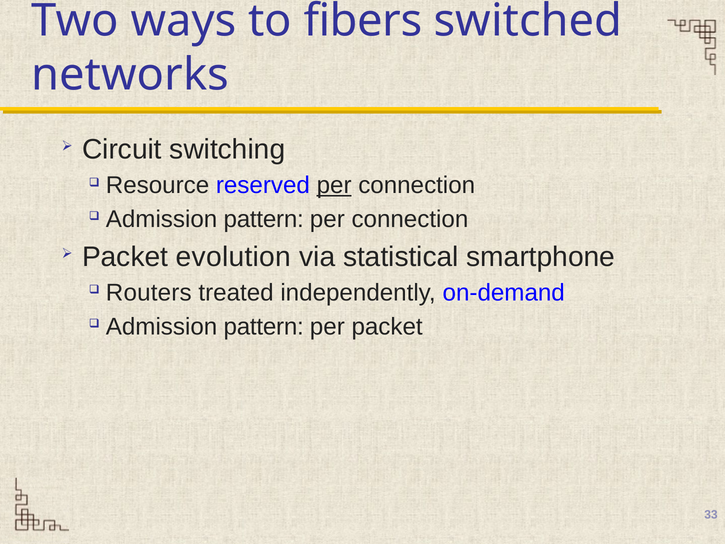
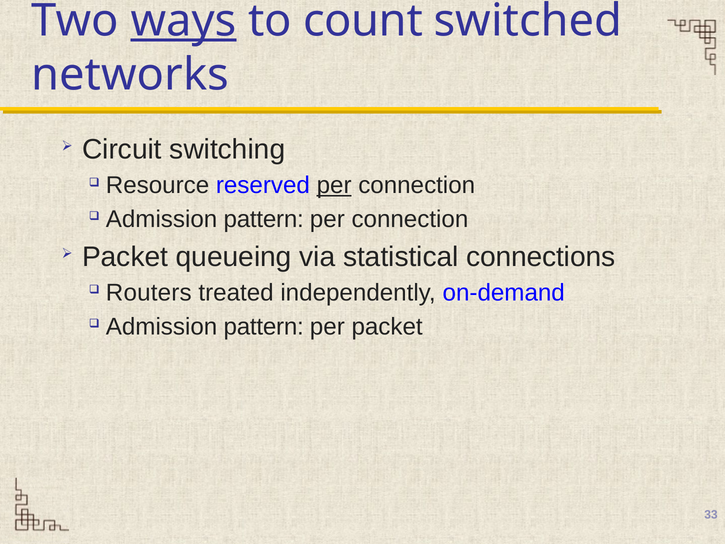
ways underline: none -> present (183, 21)
fibers: fibers -> count (363, 21)
evolution: evolution -> queueing (234, 257)
smartphone: smartphone -> connections (541, 257)
